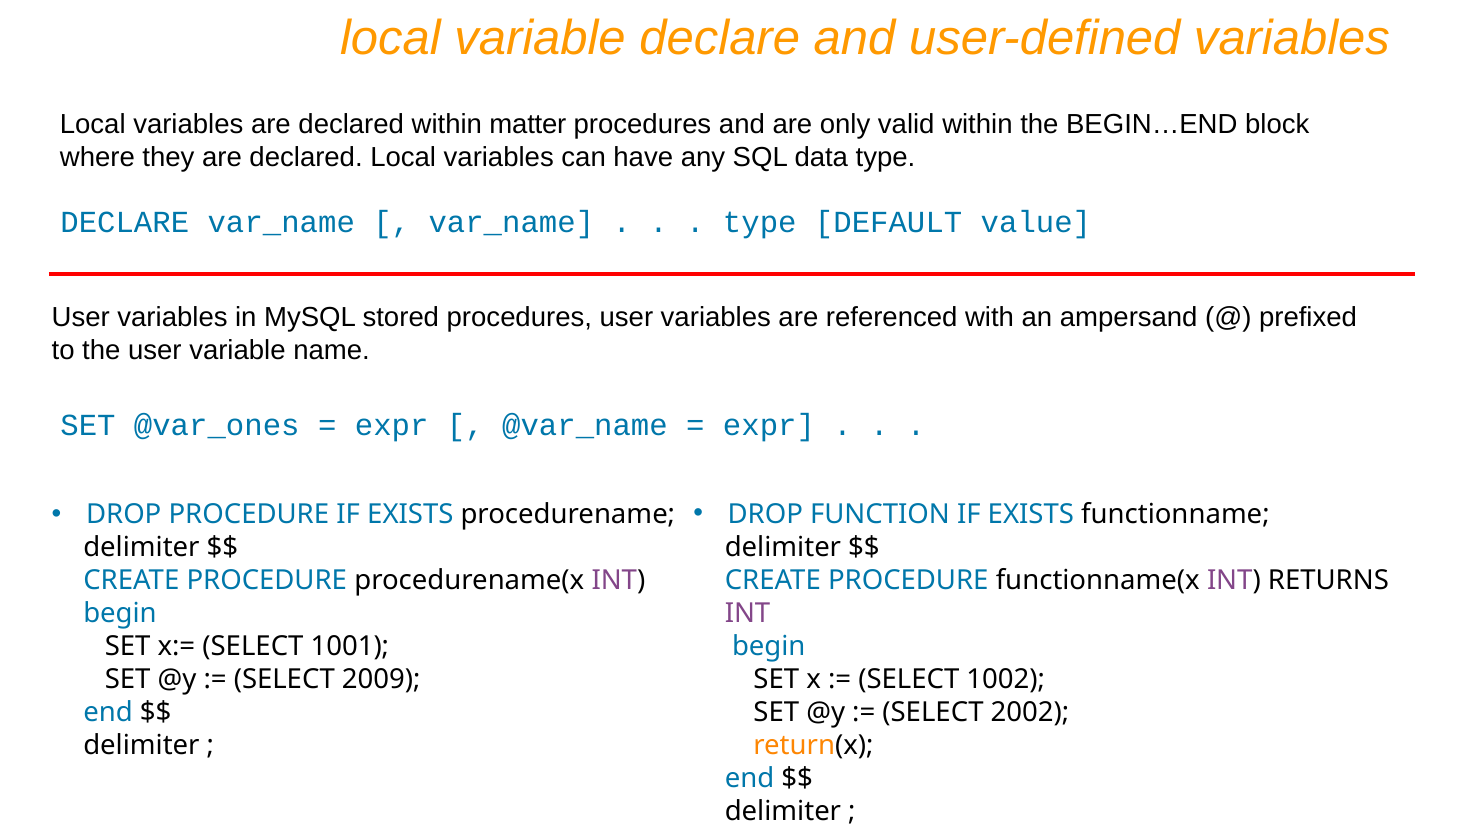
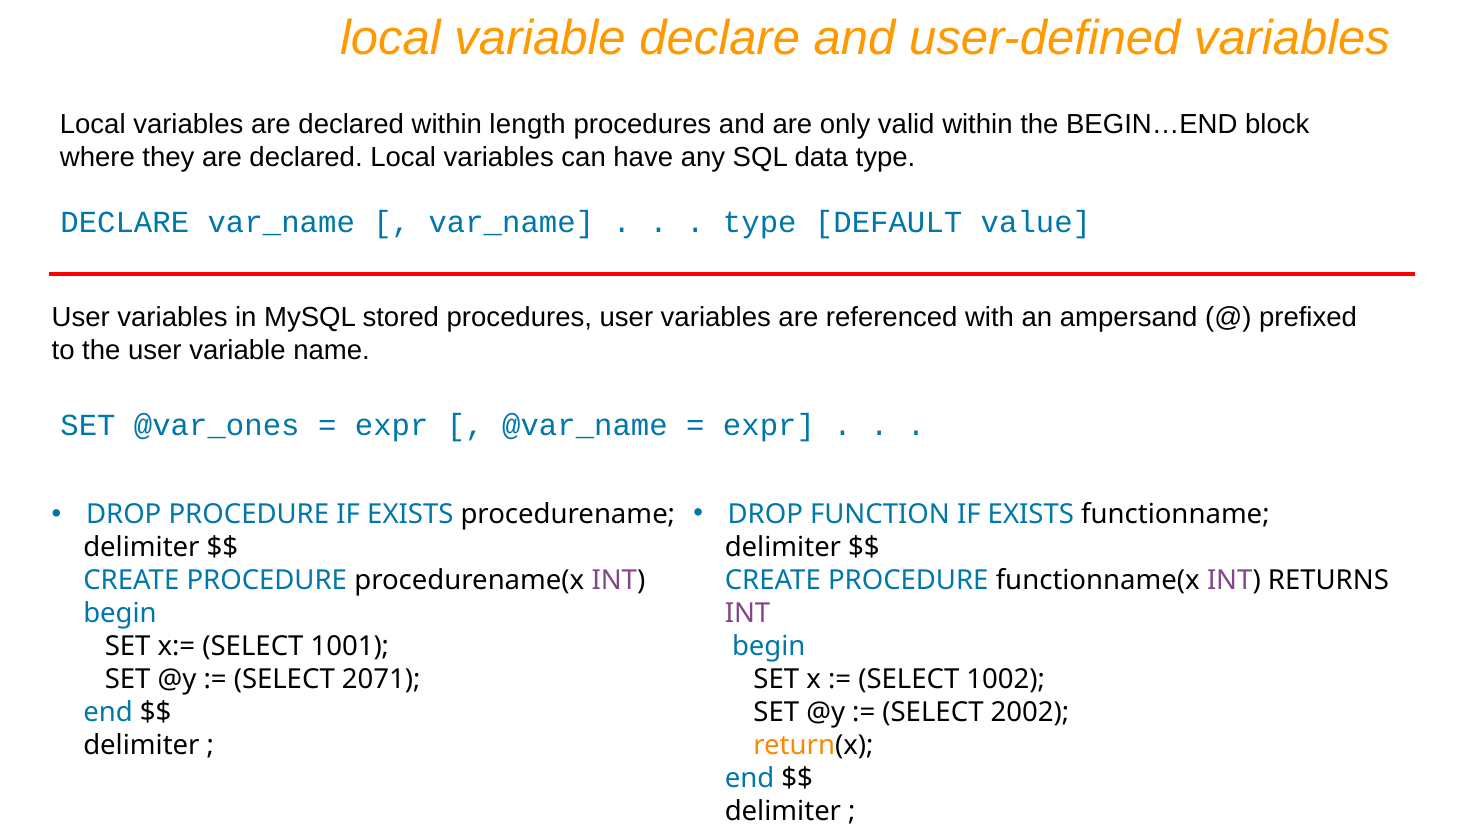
matter: matter -> length (528, 125)
2009: 2009 -> 2071 (381, 680)
